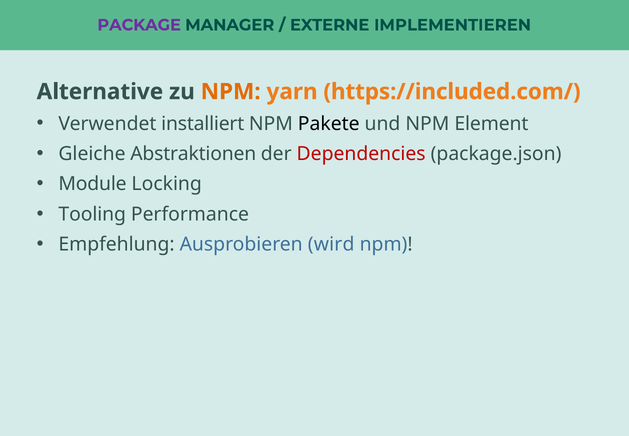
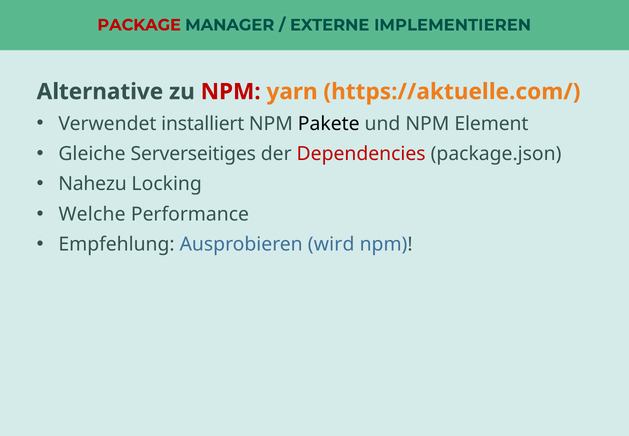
PACKAGE colour: purple -> red (139, 25)
NPM colour: orange -> red (231, 92)
https://included.com/: https://included.com/ -> https://aktuelle.com/ (452, 92)
Abstraktionen: Abstraktionen -> Serverseitiges (193, 154)
Module: Module -> Nahezu (93, 184)
Tooling: Tooling -> Welche (92, 214)
